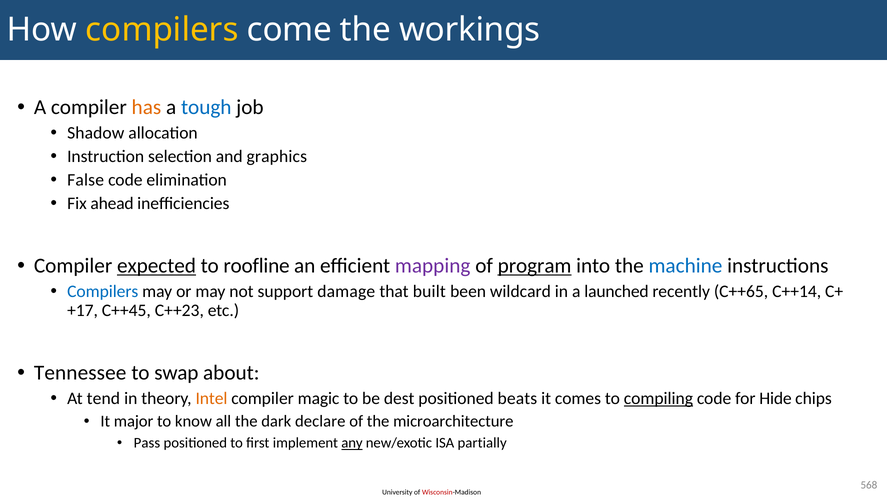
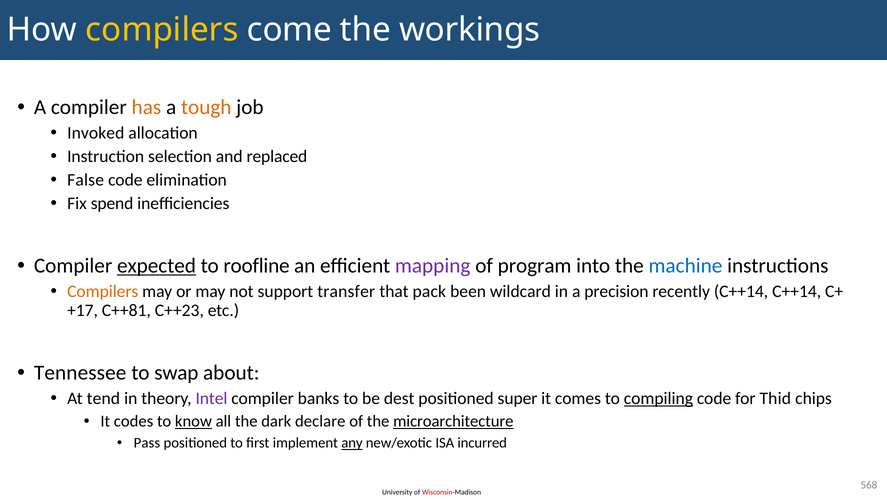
tough colour: blue -> orange (206, 107)
Shadow: Shadow -> Invoked (96, 133)
graphics: graphics -> replaced (277, 156)
ahead: ahead -> spend (112, 204)
program underline: present -> none (535, 266)
Compilers colour: blue -> orange (103, 291)
damage: damage -> transfer (346, 291)
built: built -> pack (429, 291)
launched: launched -> precision (616, 291)
recently C++65: C++65 -> C++14 (741, 291)
C++45: C++45 -> C++81 (126, 310)
Intel colour: orange -> purple (211, 398)
magic: magic -> banks (319, 398)
beats: beats -> super (517, 398)
Hide: Hide -> Thid (775, 398)
major: major -> codes (134, 421)
know underline: none -> present (193, 421)
microarchitecture underline: none -> present (453, 421)
partially: partially -> incurred (482, 443)
